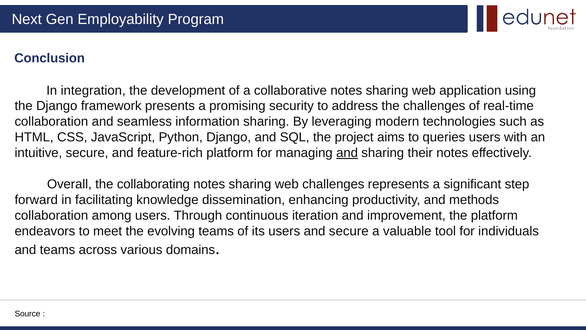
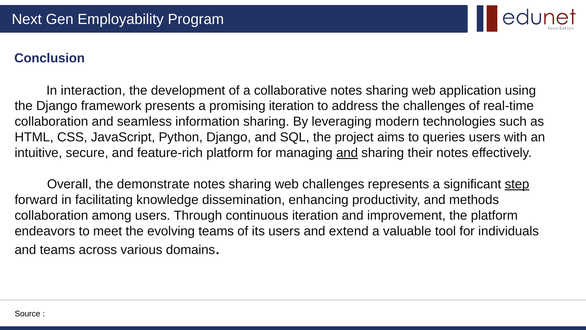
integration: integration -> interaction (93, 90)
promising security: security -> iteration (292, 106)
collaborating: collaborating -> demonstrate (153, 184)
step underline: none -> present (517, 184)
and secure: secure -> extend (349, 231)
